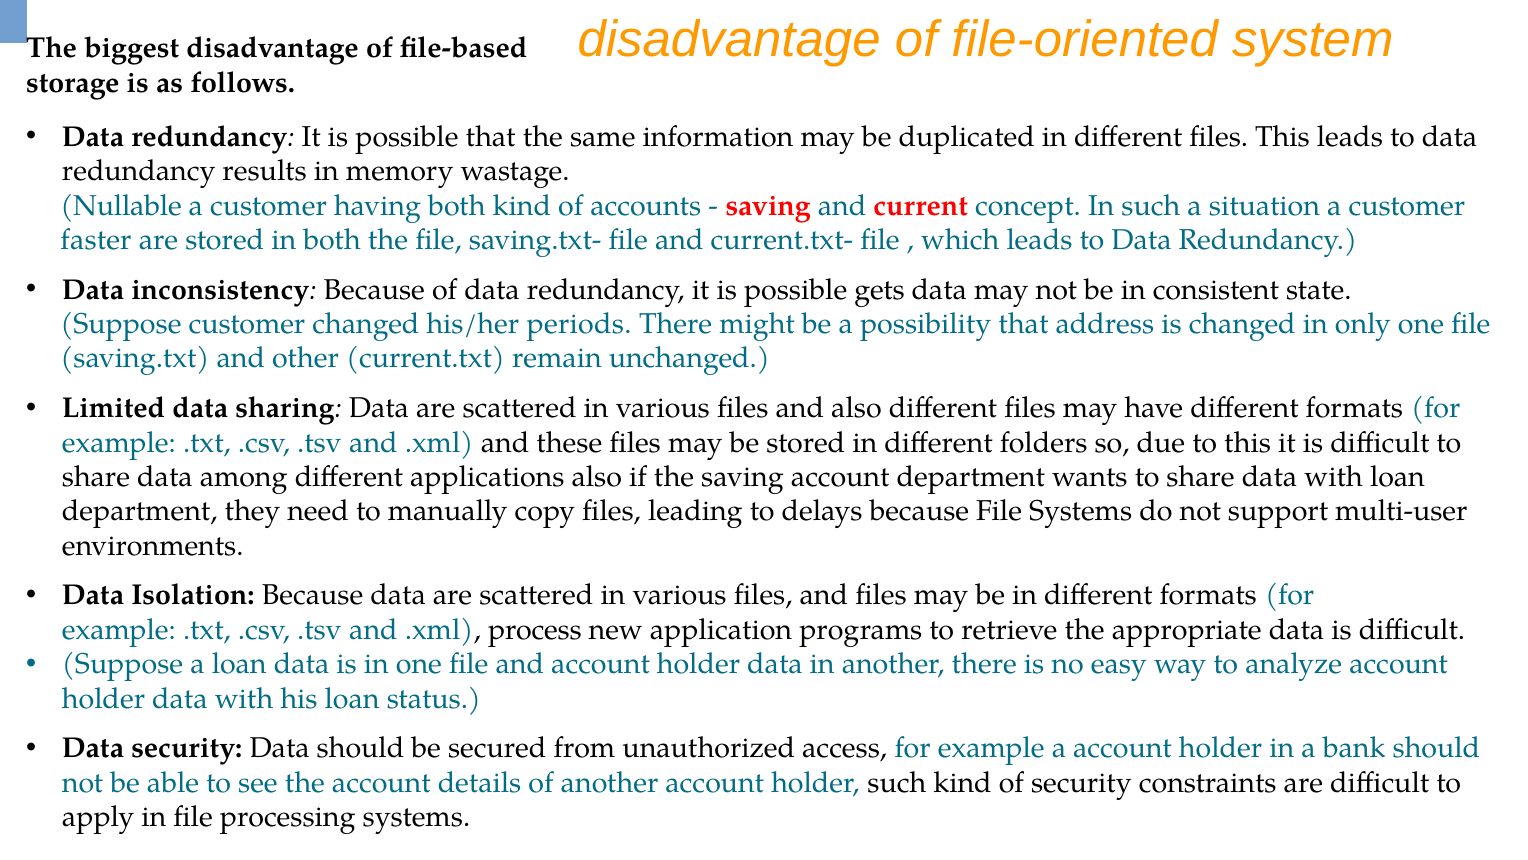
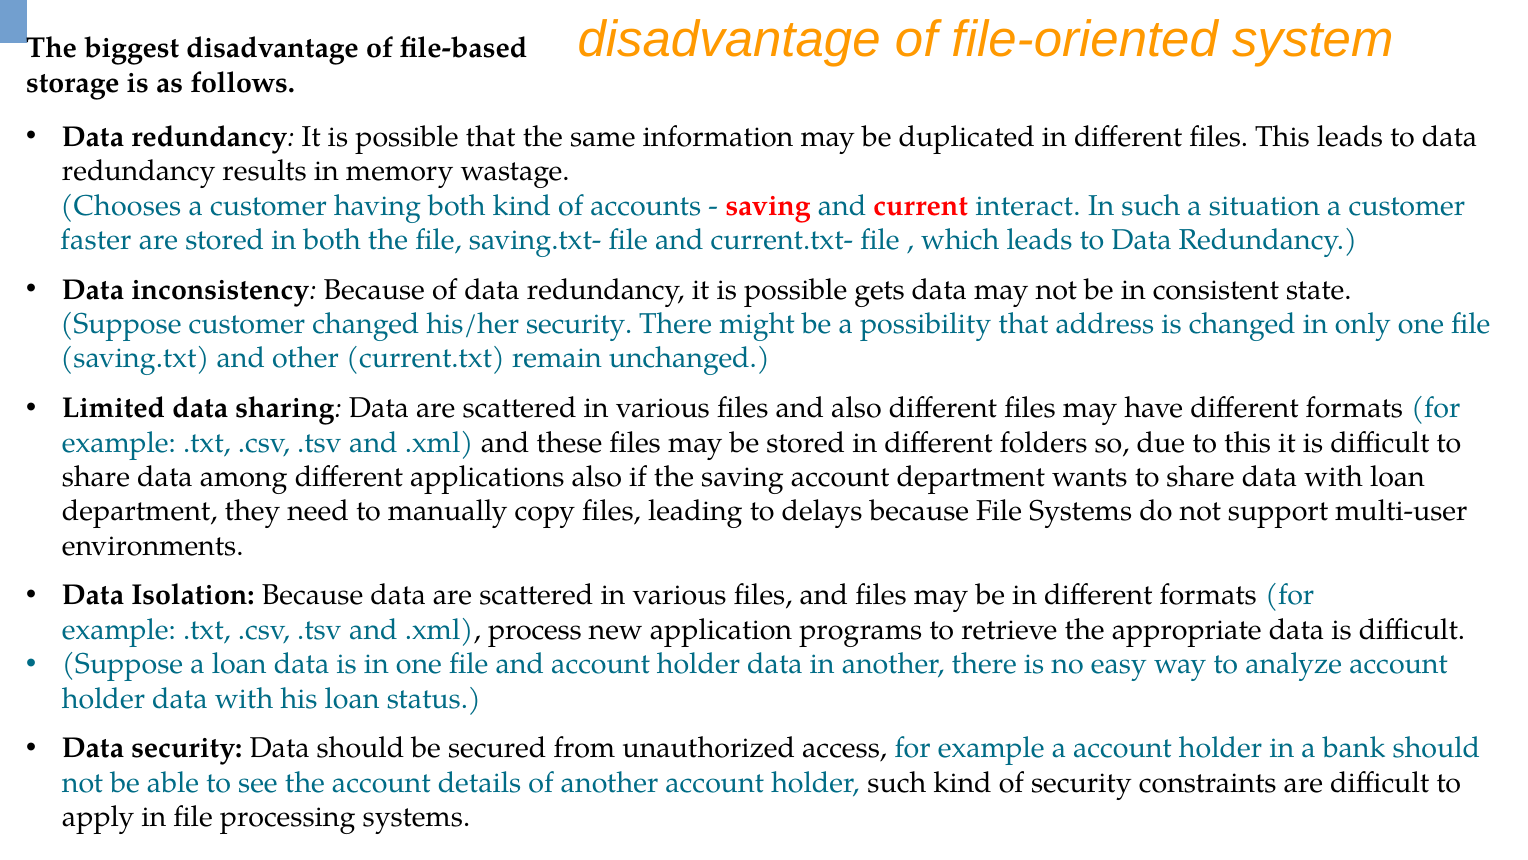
Nullable: Nullable -> Chooses (121, 206)
concept: concept -> interact (1028, 206)
his/her periods: periods -> security (579, 324)
